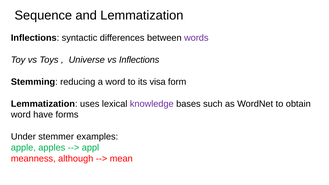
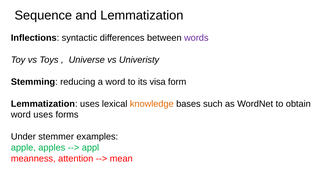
vs Inflections: Inflections -> Univeristy (139, 60)
knowledge colour: purple -> orange (152, 104)
word have: have -> uses (43, 115)
although: although -> attention (76, 159)
